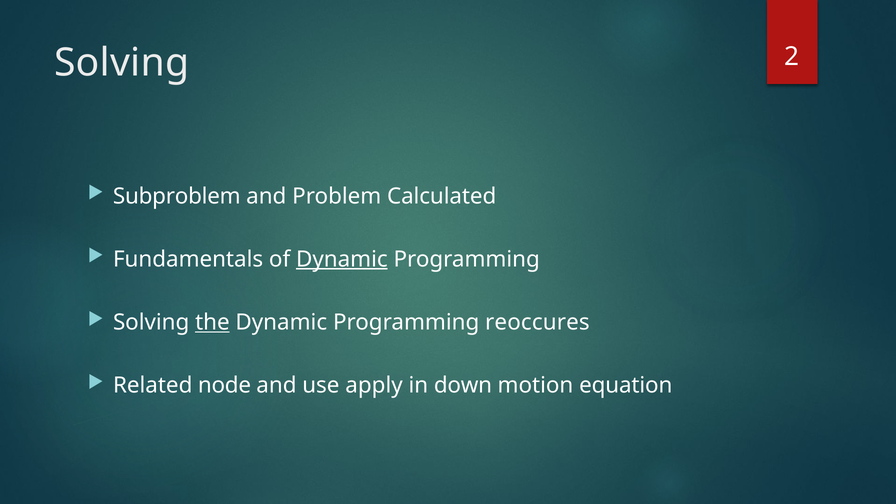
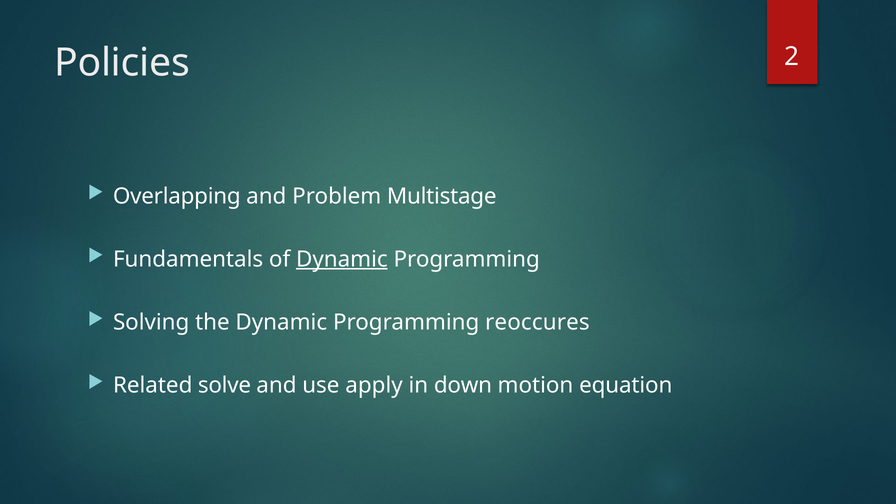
Solving: Solving -> Policies (122, 63)
Subproblem: Subproblem -> Overlapping (177, 196)
Calculated: Calculated -> Multistage (442, 196)
the underline: present -> none (212, 322)
node: node -> solve (224, 385)
